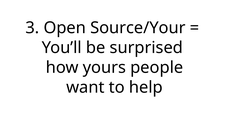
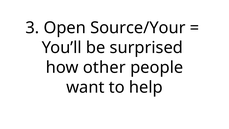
yours: yours -> other (104, 67)
